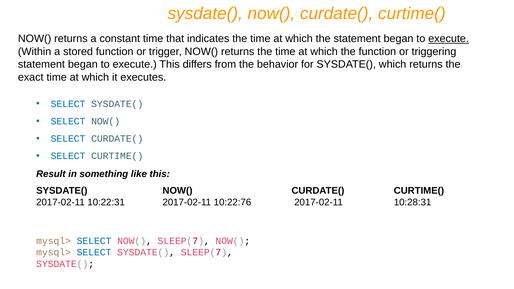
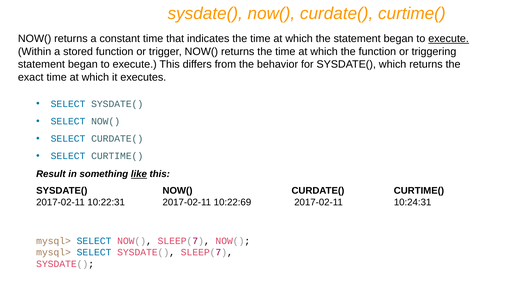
like underline: none -> present (139, 174)
10:22:76: 10:22:76 -> 10:22:69 (232, 202)
10:28:31: 10:28:31 -> 10:24:31 (413, 202)
